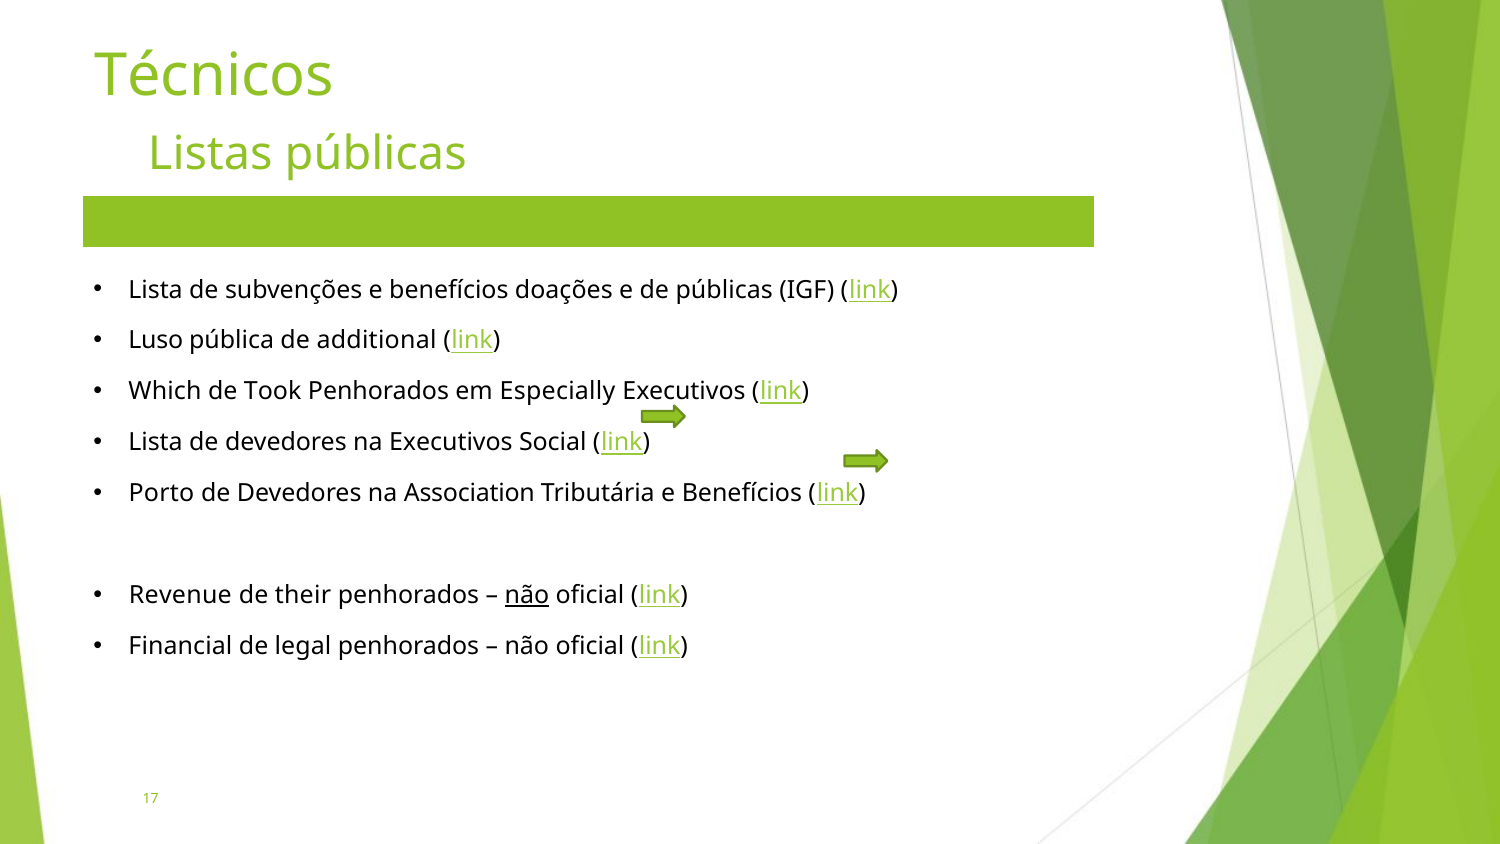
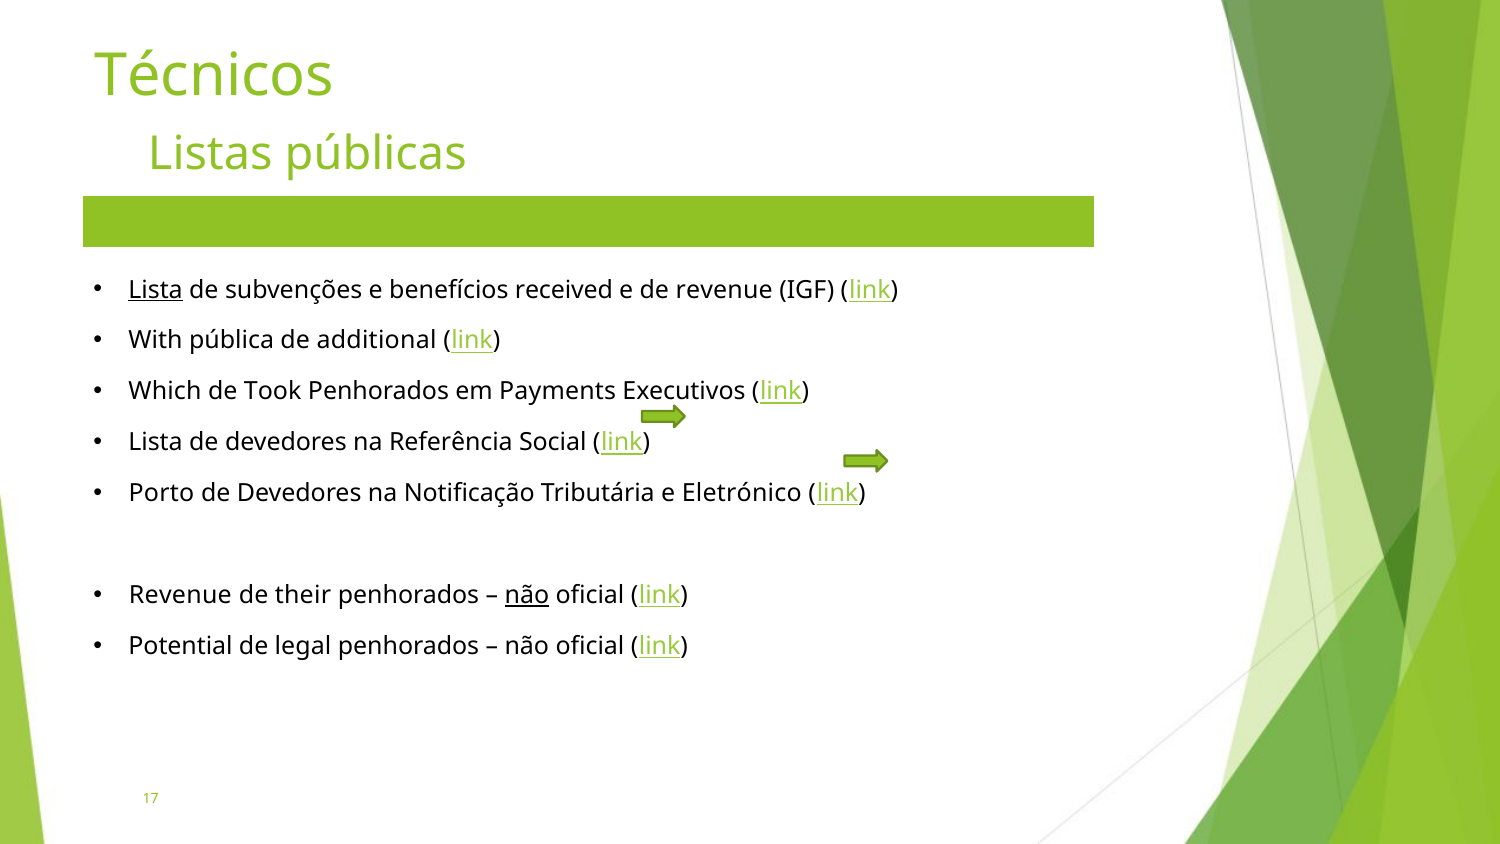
Lista underline: none -> present (156, 290)
doações: doações -> received (564, 290)
de públicas: públicas -> revenue (724, 290)
Luso: Luso -> With (156, 341)
Especially: Especially -> Payments (558, 392)
na Executivos: Executivos -> Referência (451, 442)
Association: Association -> Notificação (469, 493)
Tributária e Benefícios: Benefícios -> Eletrónico (742, 493)
Financial: Financial -> Potential (181, 646)
